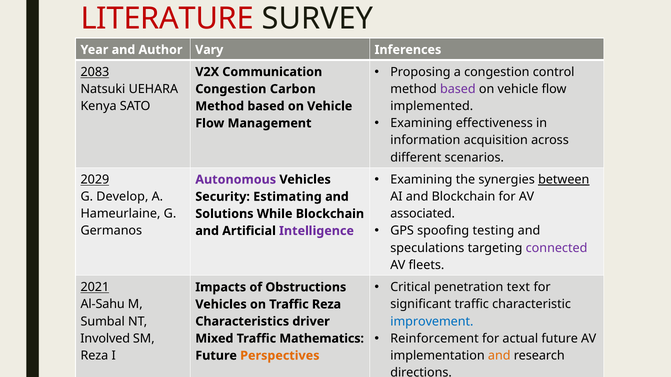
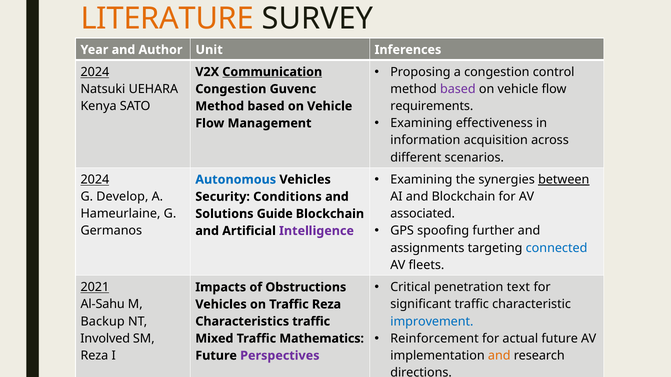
LITERATURE colour: red -> orange (167, 19)
Vary: Vary -> Unit (209, 50)
2083: 2083 -> 2024 (95, 72)
Communication underline: none -> present (272, 72)
Carbon: Carbon -> Guvenc (293, 89)
implemented: implemented -> requirements (432, 106)
2029: 2029 -> 2024 (95, 180)
Autonomous colour: purple -> blue (236, 180)
Estimating: Estimating -> Conditions (287, 197)
While: While -> Guide (275, 214)
testing: testing -> further (493, 231)
speculations: speculations -> assignments (427, 248)
connected colour: purple -> blue (557, 248)
Sumbal: Sumbal -> Backup (103, 322)
Characteristics driver: driver -> traffic (311, 322)
Perspectives colour: orange -> purple (280, 356)
